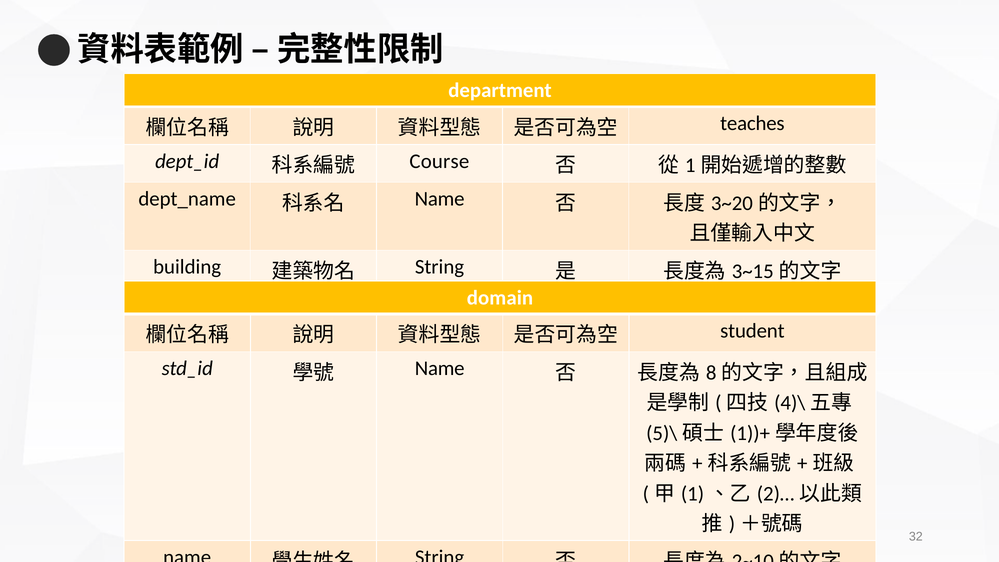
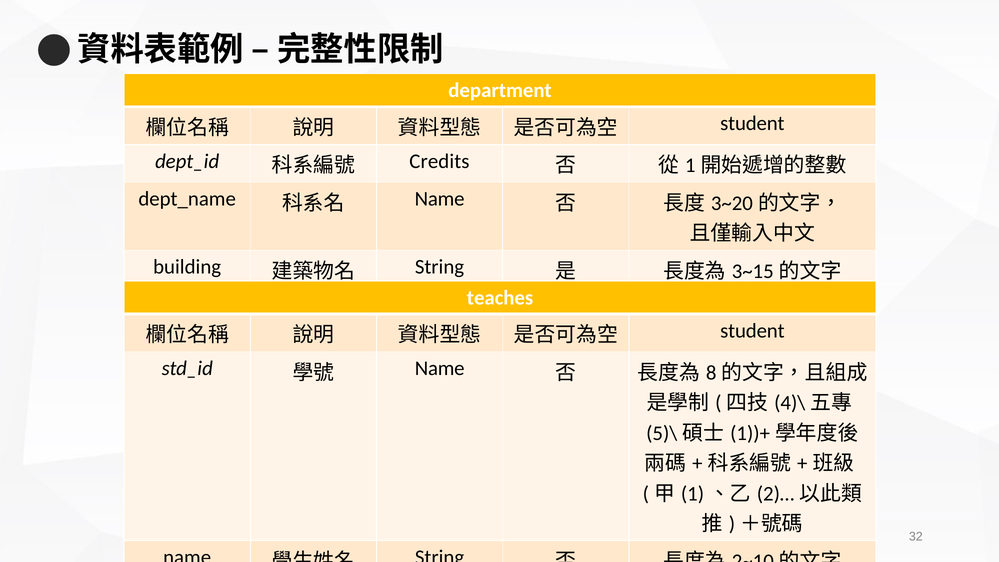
teaches: teaches -> student (752, 124)
Course: Course -> Credits (439, 161)
domain: domain -> teaches (500, 298)
